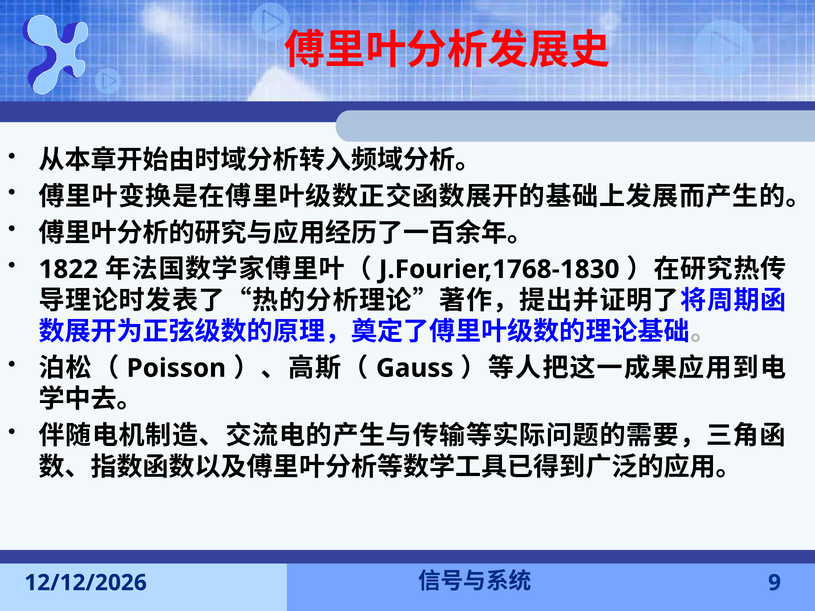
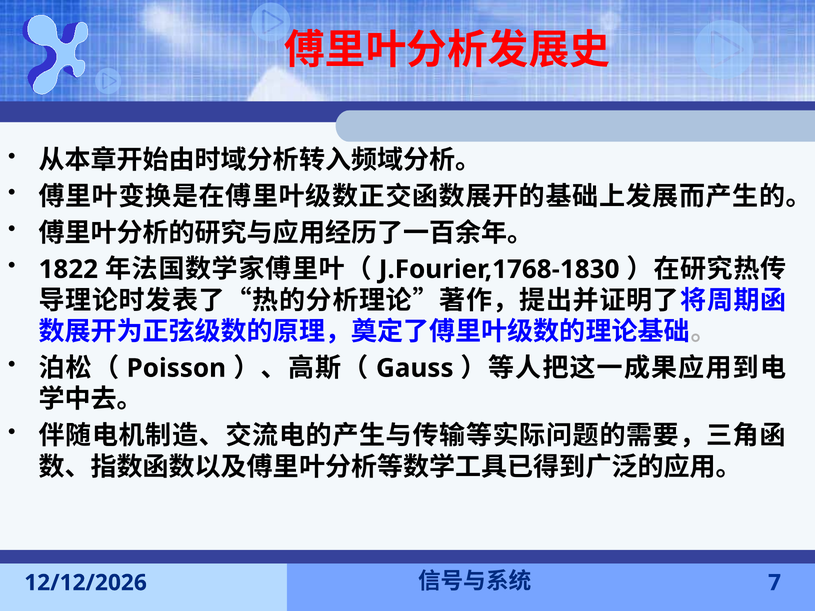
9: 9 -> 7 (775, 583)
